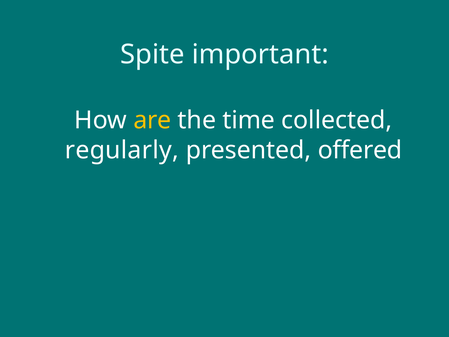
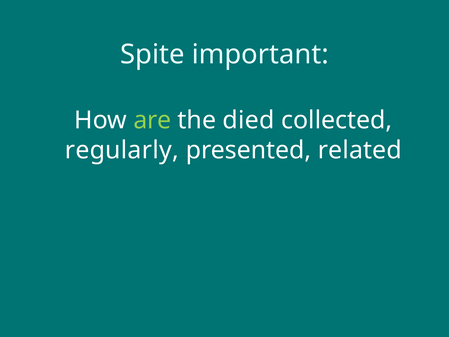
are colour: yellow -> light green (152, 120)
time: time -> died (249, 120)
offered: offered -> related (360, 150)
